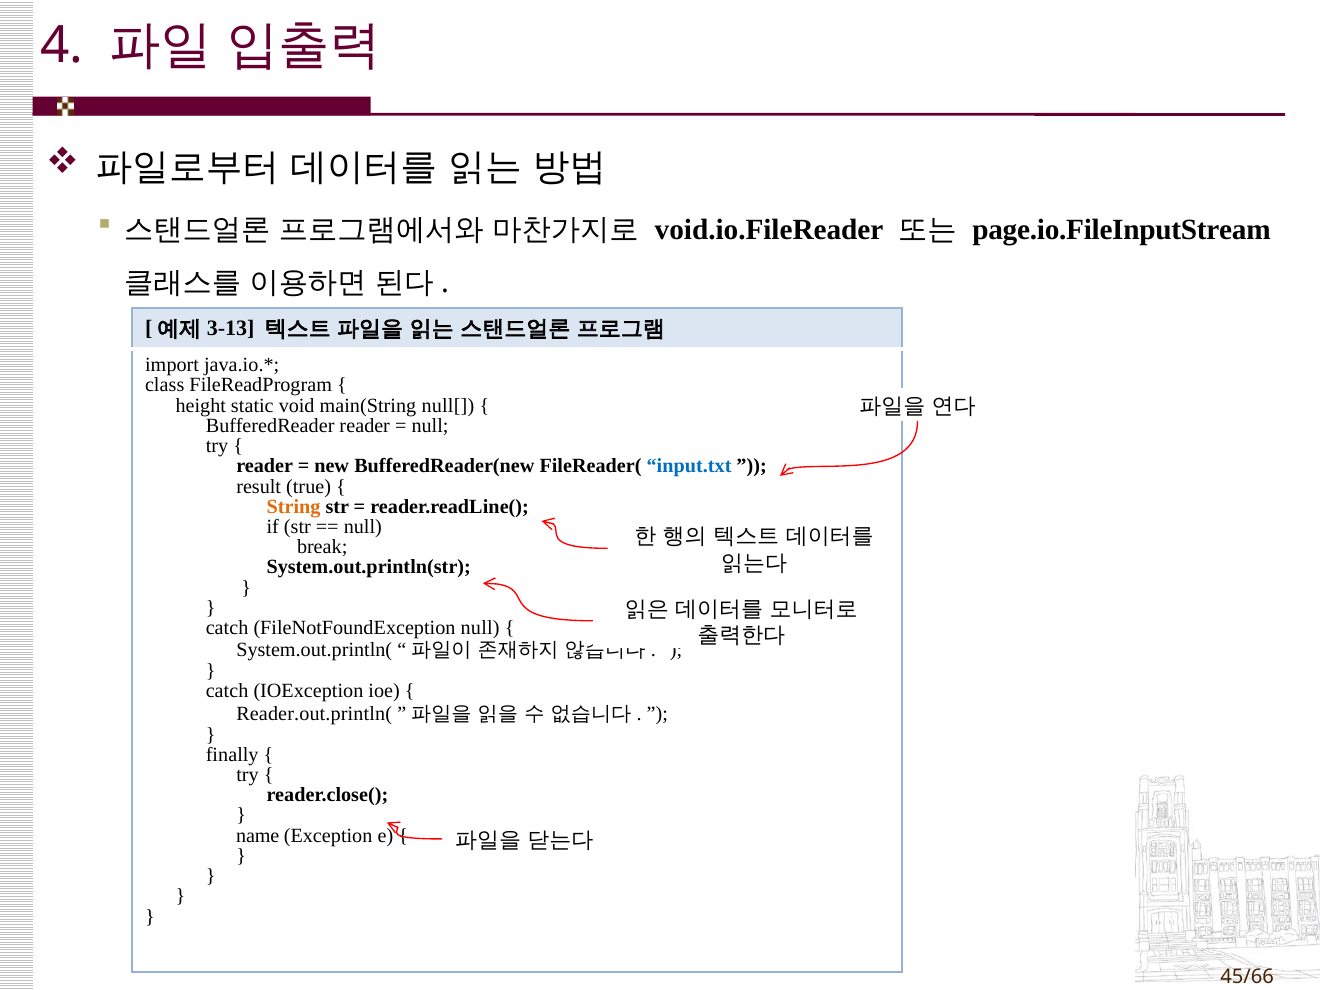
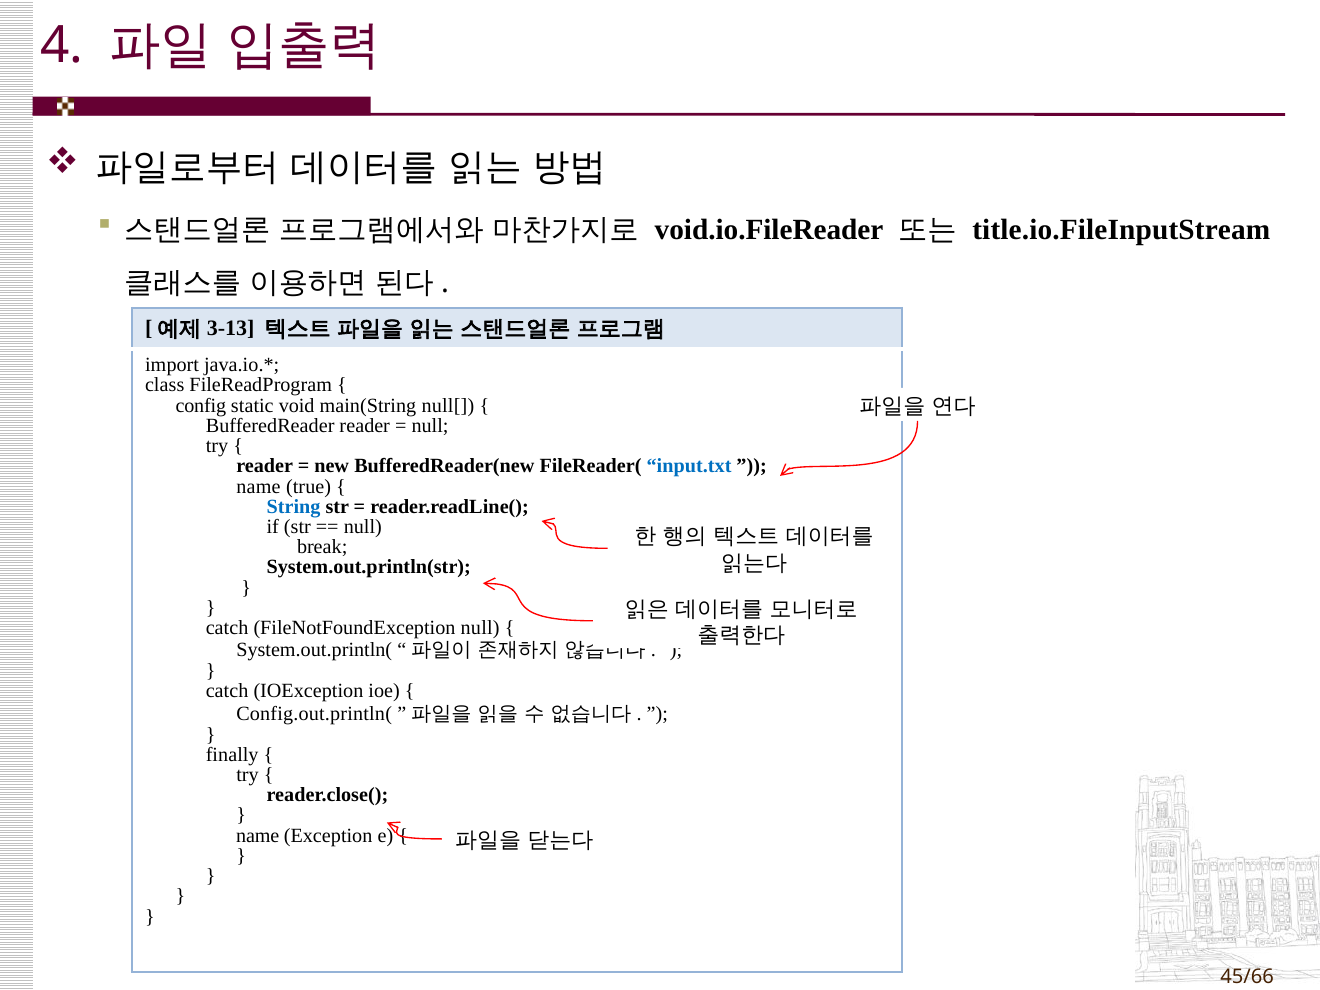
page.io.FileInputStream: page.io.FileInputStream -> title.io.FileInputStream (1121, 230)
height: height -> config (201, 406)
result: result -> name (259, 486)
String colour: orange -> blue (294, 507)
Reader.out.println(: Reader.out.println( -> Config.out.println( (314, 714)
